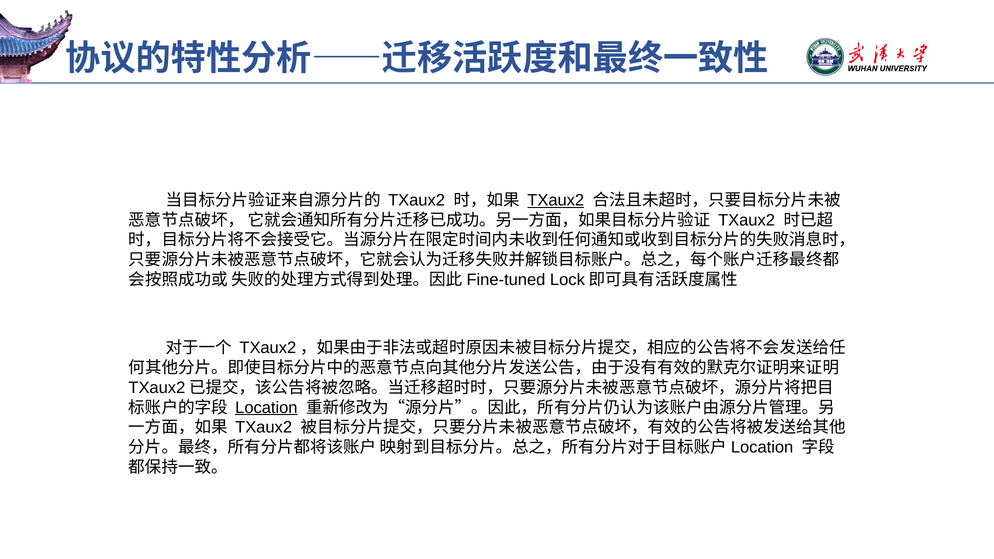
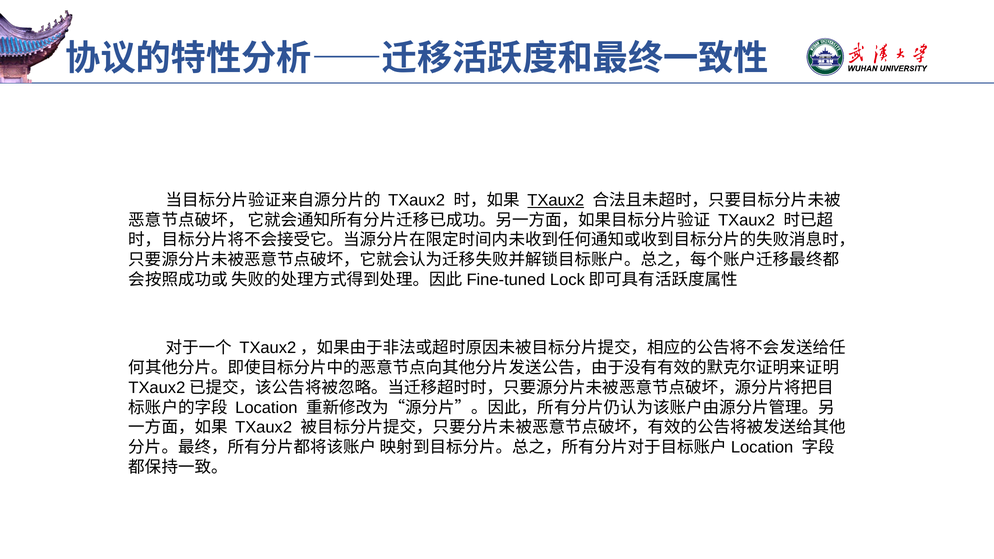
Location underline: present -> none (266, 408)
